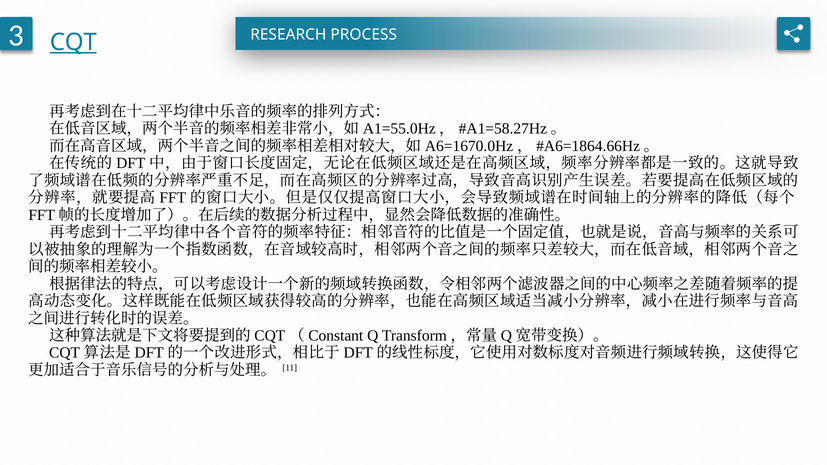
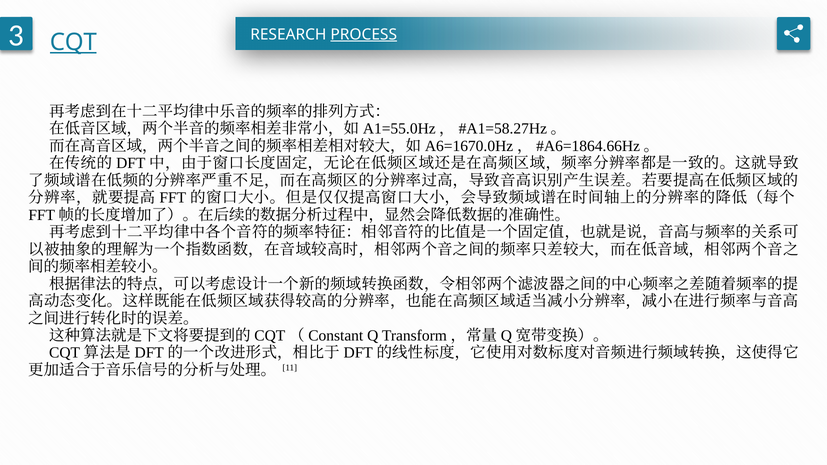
PROCESS underline: none -> present (364, 35)
